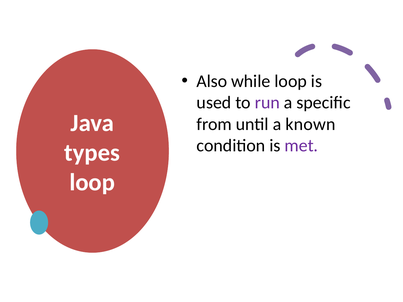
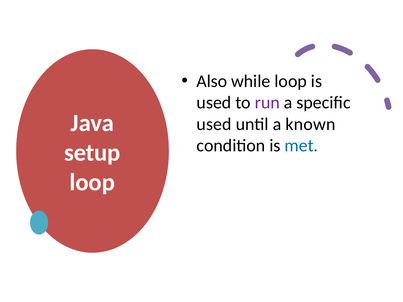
from: from -> used (214, 124)
met colour: purple -> blue (301, 146)
types: types -> setup (92, 153)
